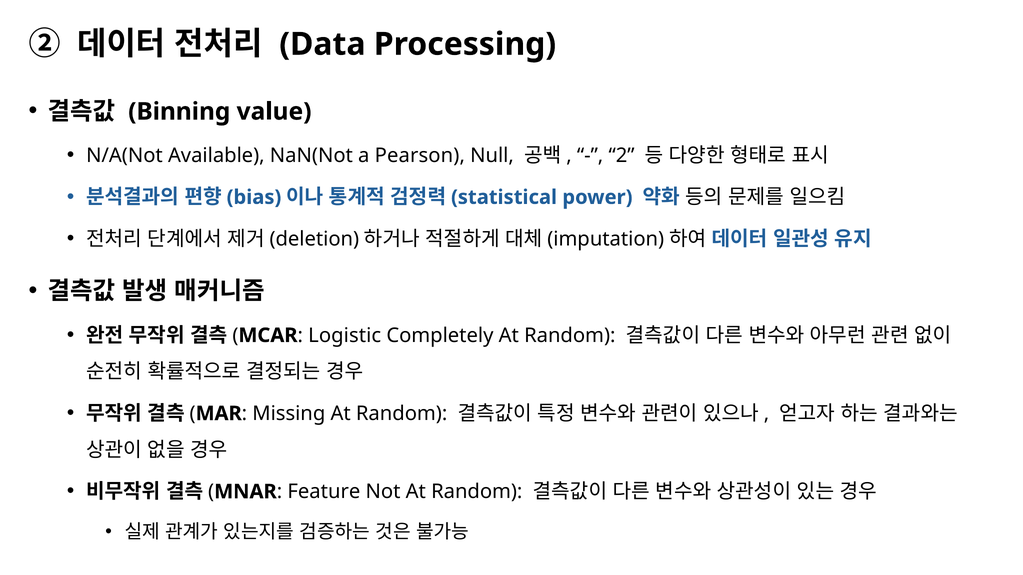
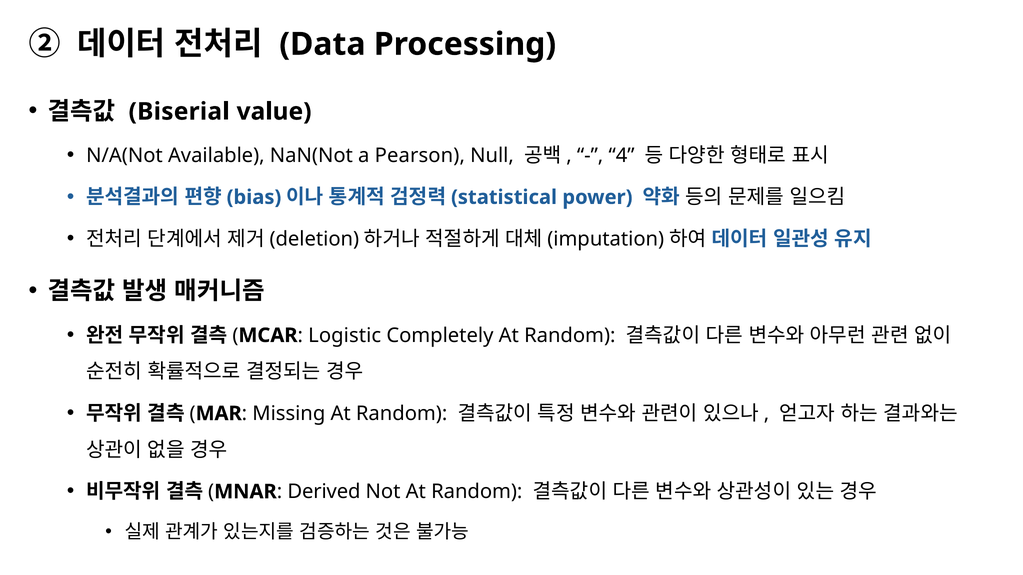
Binning: Binning -> Biserial (179, 112)
2: 2 -> 4 (622, 156)
Feature: Feature -> Derived (324, 492)
